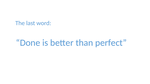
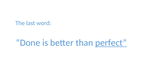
perfect underline: none -> present (111, 43)
